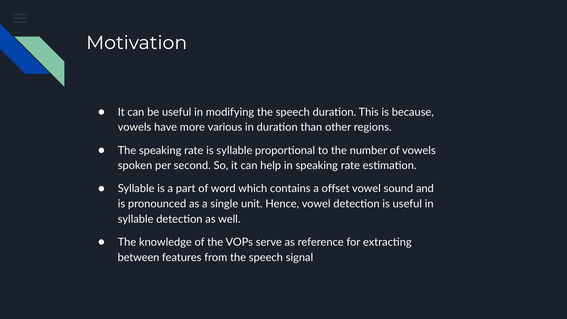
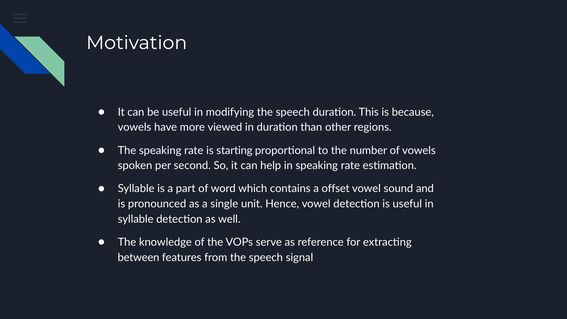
various: various -> viewed (225, 127)
is syllable: syllable -> starting (234, 150)
